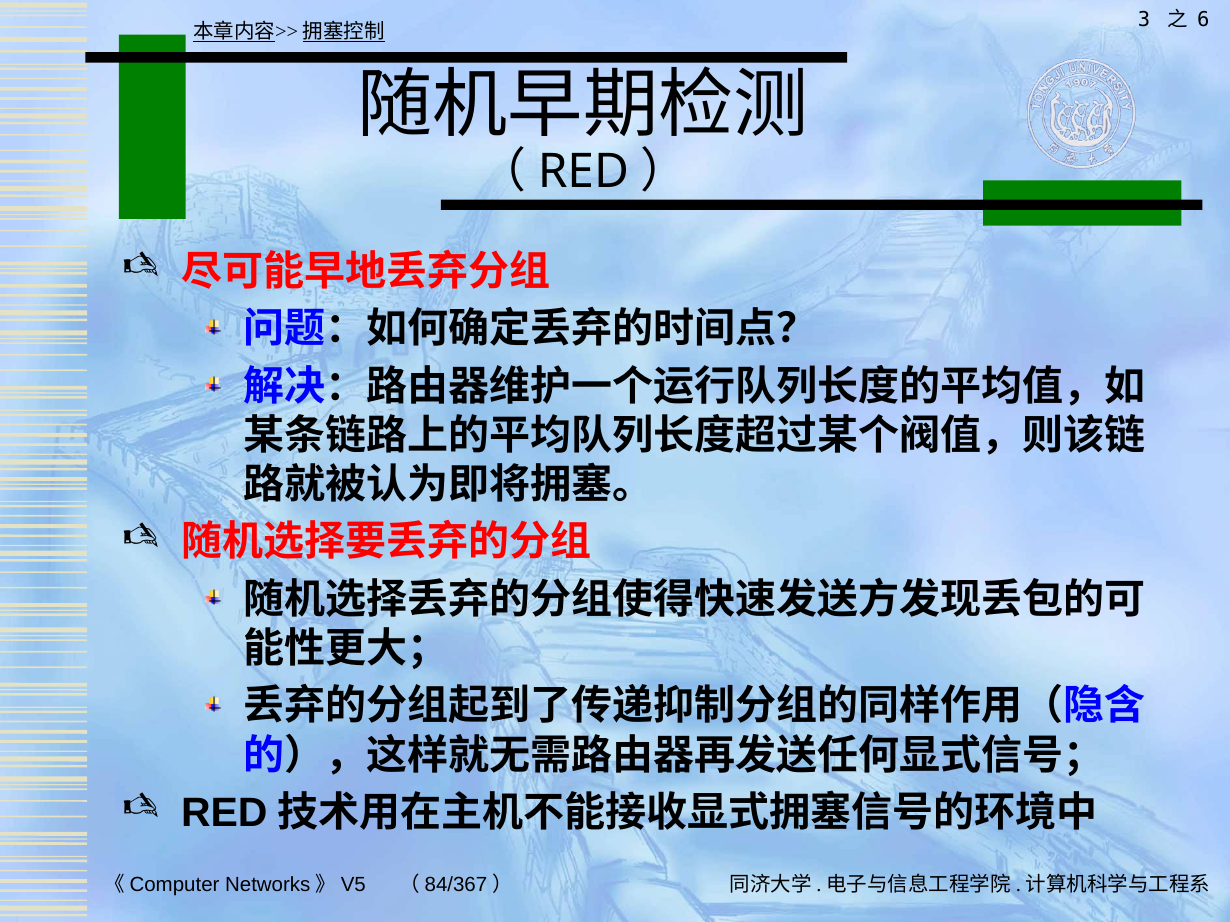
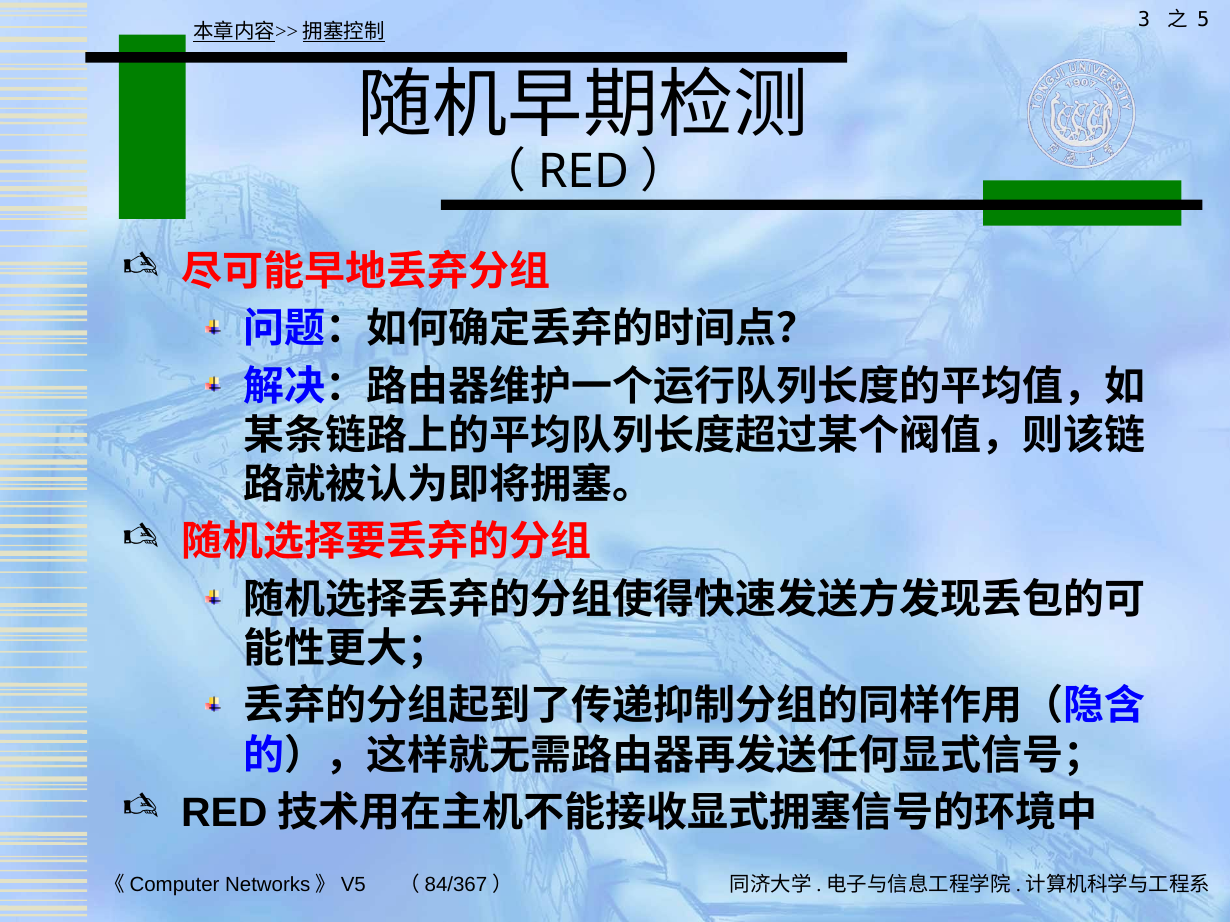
6: 6 -> 5 (1203, 20)
